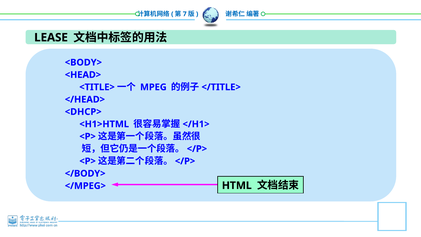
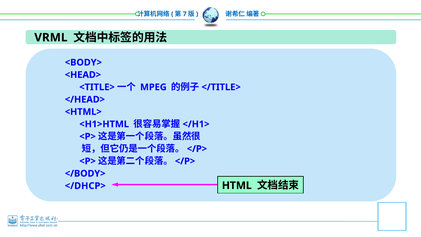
LEASE: LEASE -> VRML (51, 37)
<DHCP>: <DHCP> -> <HTML> (83, 112)
</MPEG>: </MPEG> -> </DHCP> (85, 186)
